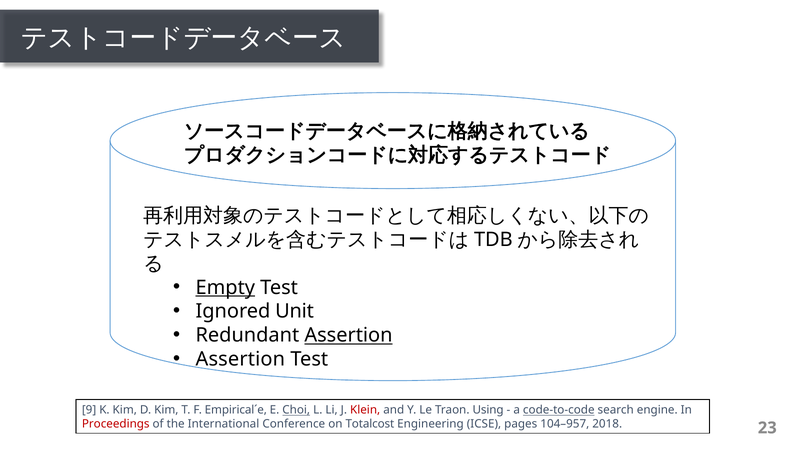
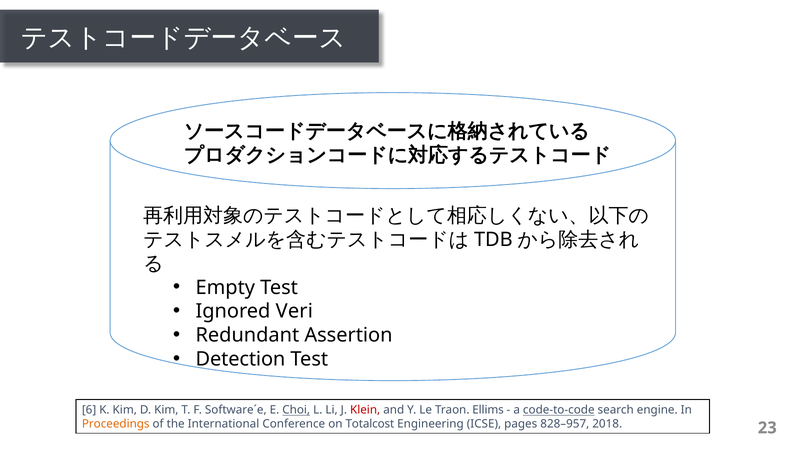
Empty underline: present -> none (225, 288)
Unit: Unit -> Veri (294, 312)
Assertion underline: present -> none (348, 336)
Assertion: Assertion -> Detection (240, 360)
9: 9 -> 6 (89, 411)
Empirical´e: Empirical´e -> Software´e (236, 411)
Using: Using -> Ellims (488, 411)
Proceedings colour: red -> orange (116, 425)
104–957: 104–957 -> 828–957 (565, 425)
